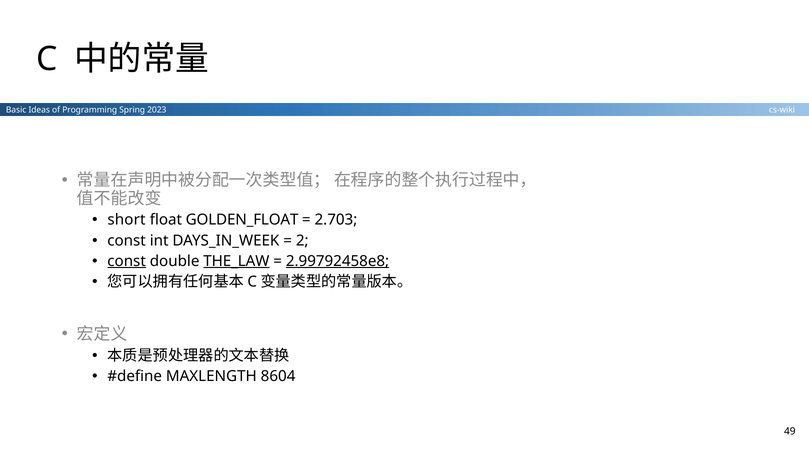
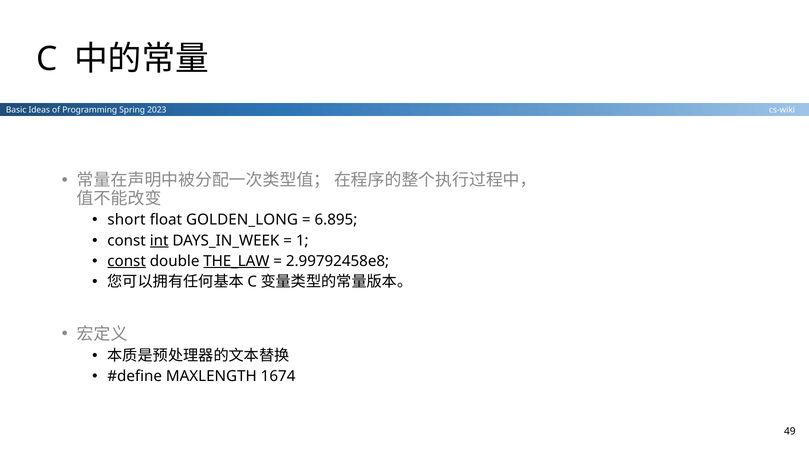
GOLDEN_FLOAT: GOLDEN_FLOAT -> GOLDEN_LONG (242, 220)
2.703: 2.703 -> 6.895 (336, 220)
int underline: none -> present (159, 241)
2: 2 -> 1 (302, 241)
2.99792458e8 underline: present -> none (338, 261)
8604: 8604 -> 1674 (278, 376)
